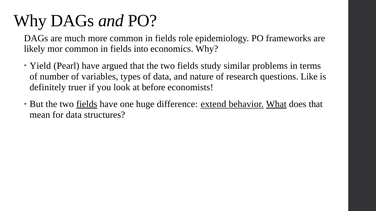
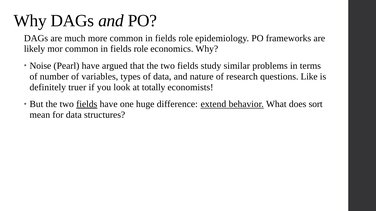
into: into -> role (141, 49)
Yield: Yield -> Noise (40, 66)
before: before -> totally (154, 87)
What underline: present -> none (276, 104)
does that: that -> sort (316, 104)
